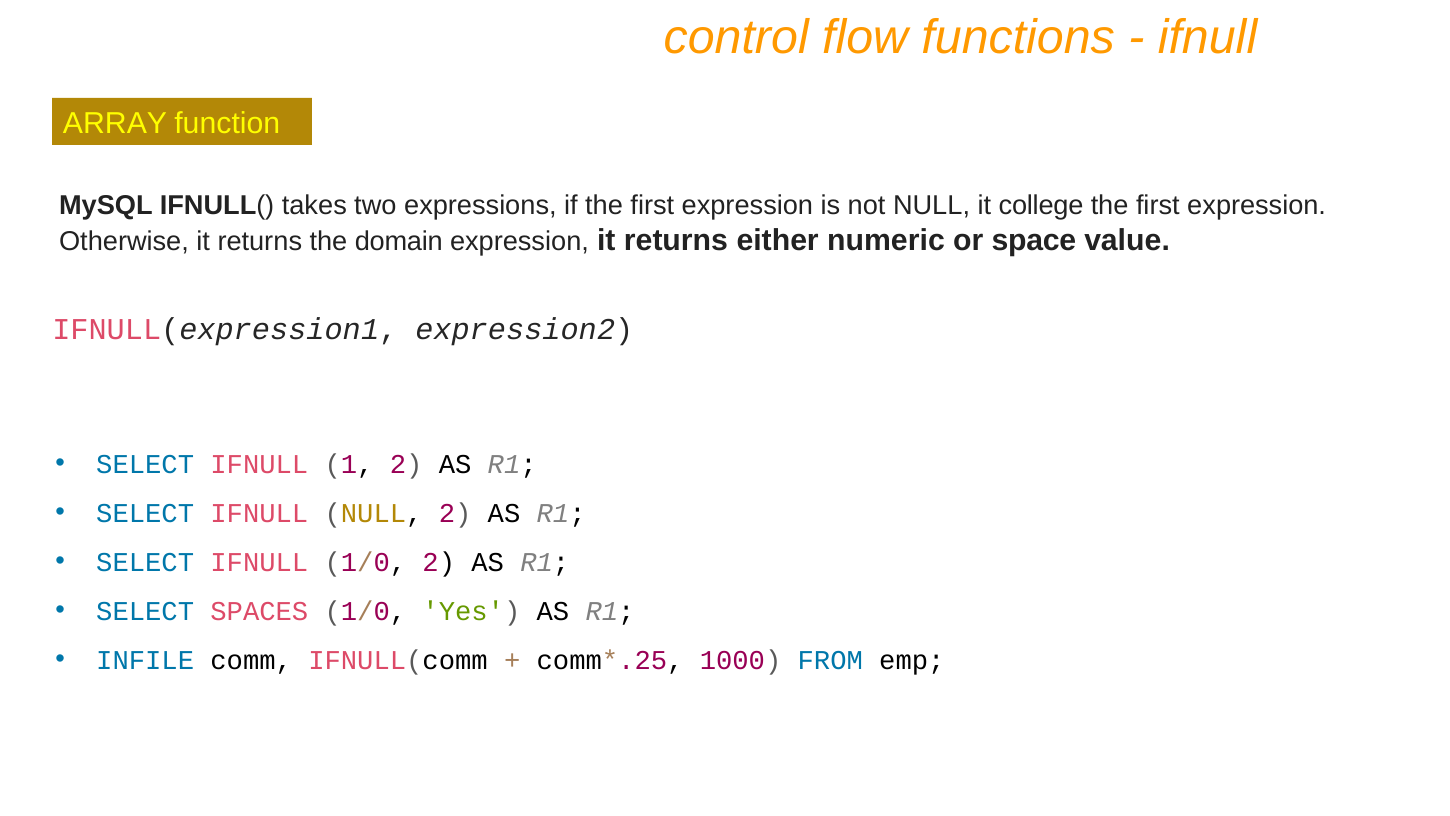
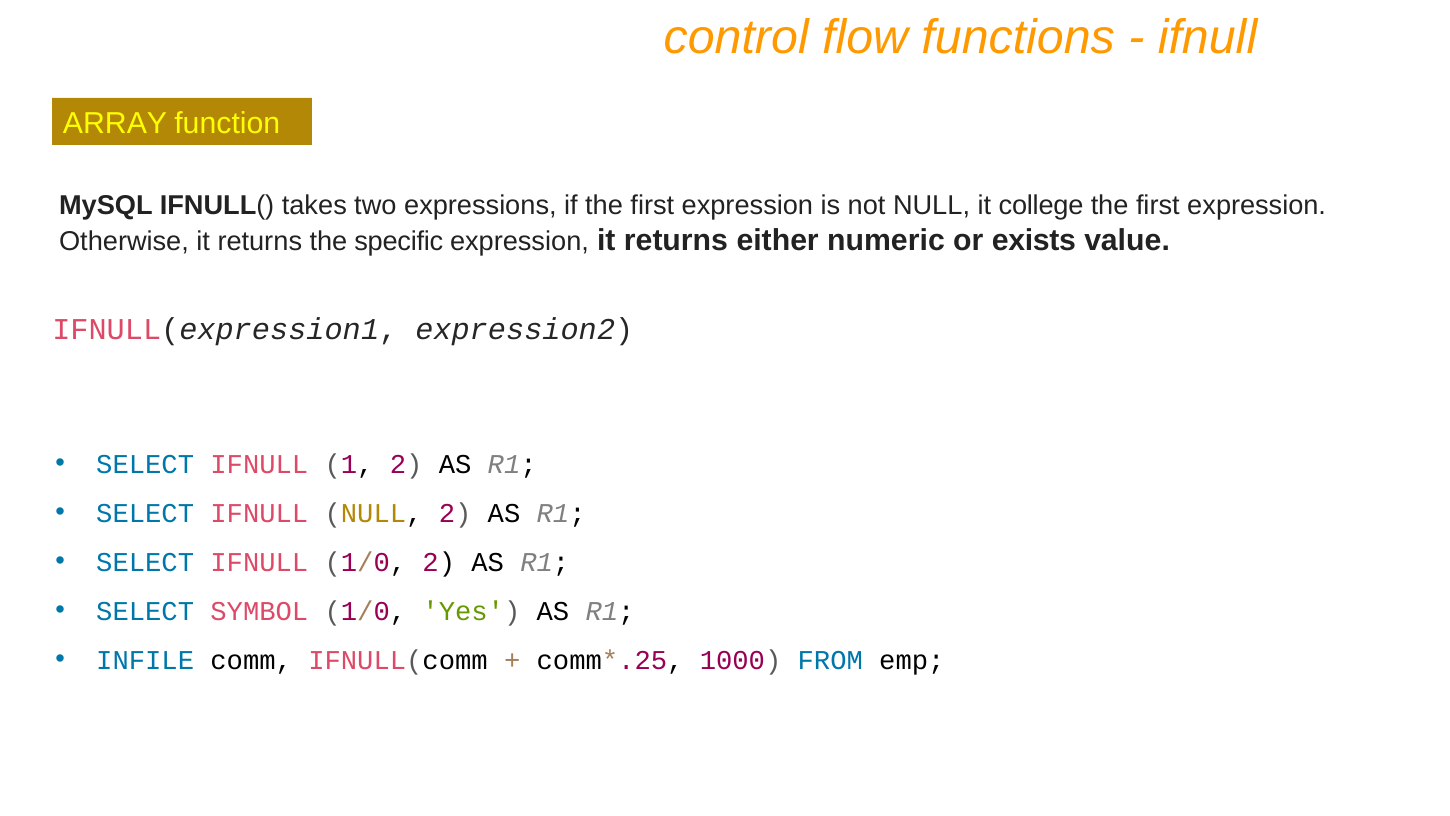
domain: domain -> specific (399, 241)
space: space -> exists (1034, 240)
SPACES: SPACES -> SYMBOL (259, 611)
